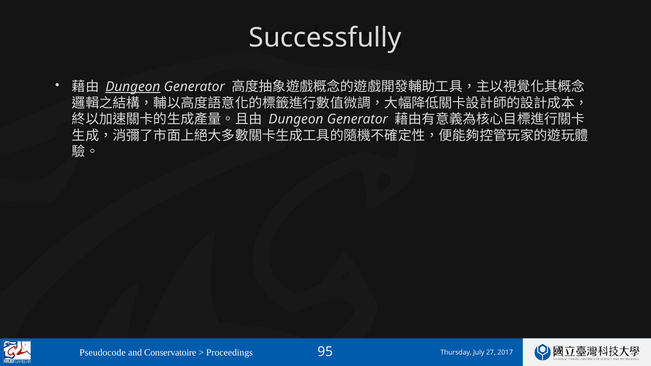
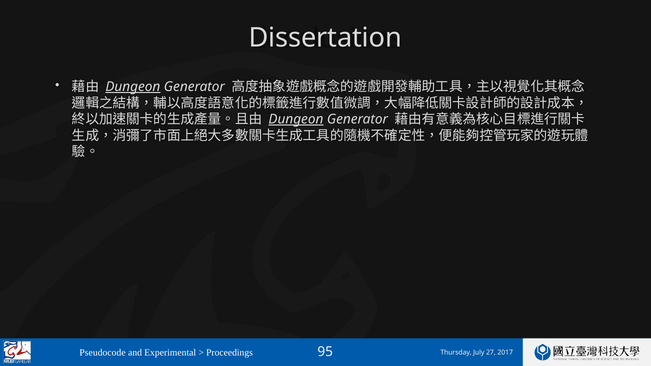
Successfully: Successfully -> Dissertation (325, 38)
Dungeon underline: none -> present (296, 119)
Conservatoire: Conservatoire -> Experimental (170, 353)
